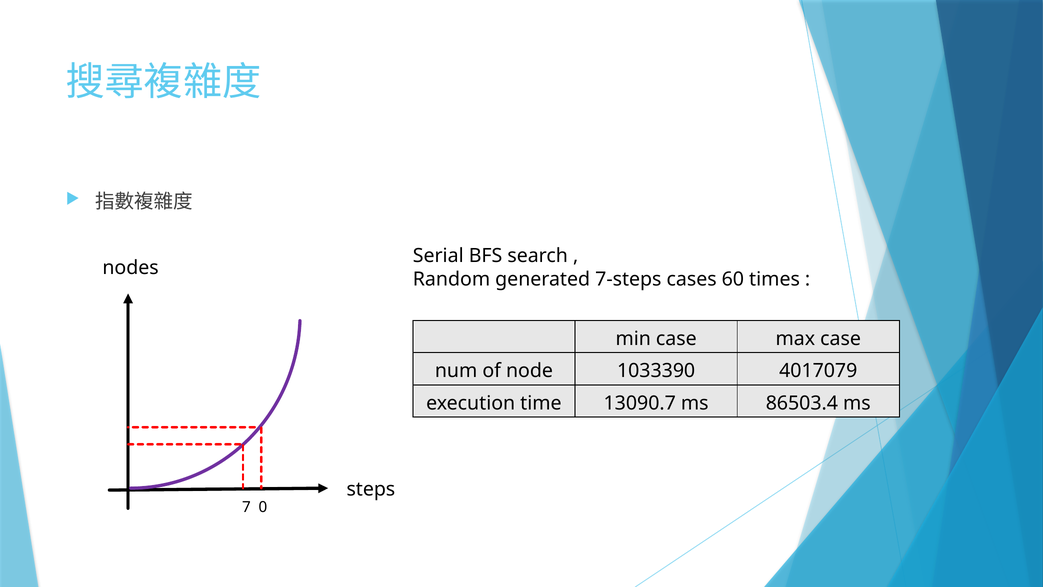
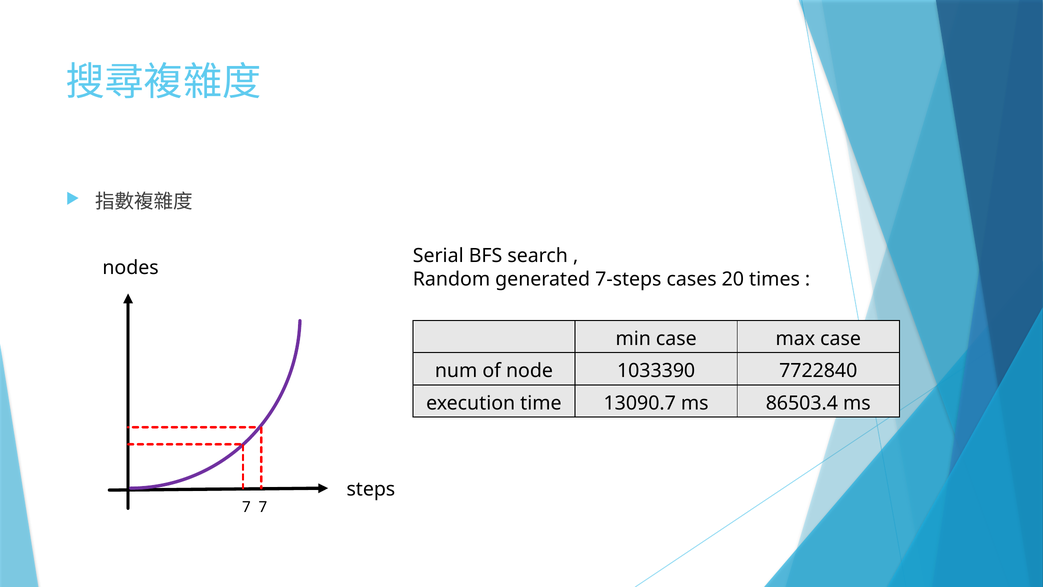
60: 60 -> 20 (733, 279)
4017079: 4017079 -> 7722840 (818, 371)
7 0: 0 -> 7 (263, 507)
